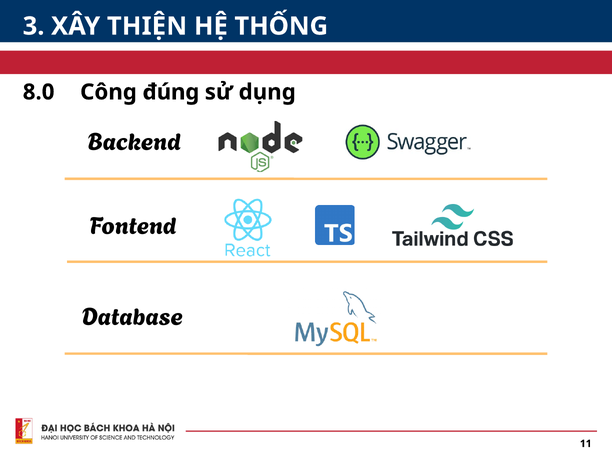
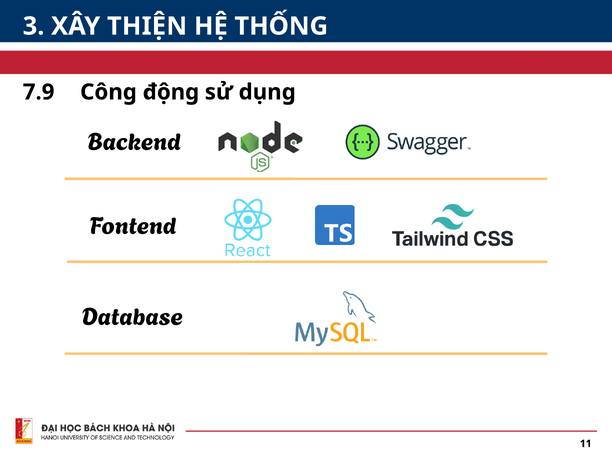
8.0: 8.0 -> 7.9 (39, 92)
đúng: đúng -> động (171, 92)
